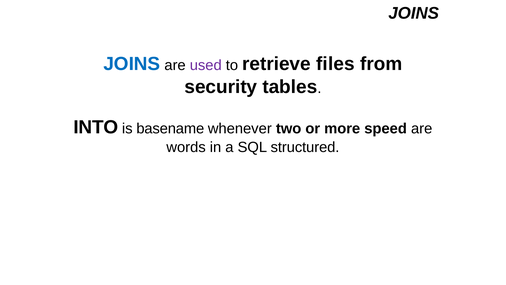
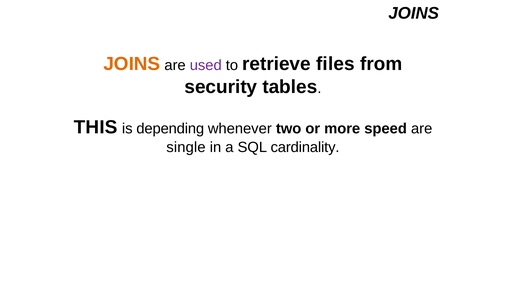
JOINS colour: blue -> orange (132, 64)
INTO: INTO -> THIS (96, 127)
basename: basename -> depending (170, 129)
words: words -> single (186, 147)
structured: structured -> cardinality (305, 147)
